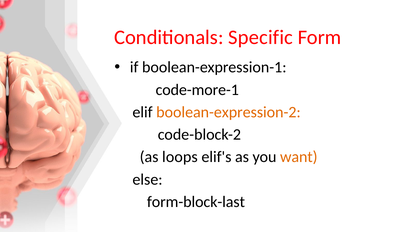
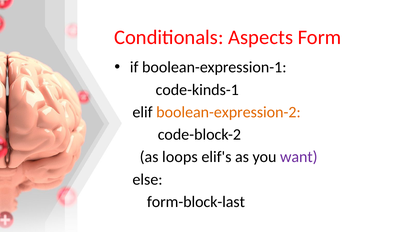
Specific: Specific -> Aspects (261, 37)
code-more-1: code-more-1 -> code-kinds-1 (197, 90)
want colour: orange -> purple (299, 157)
